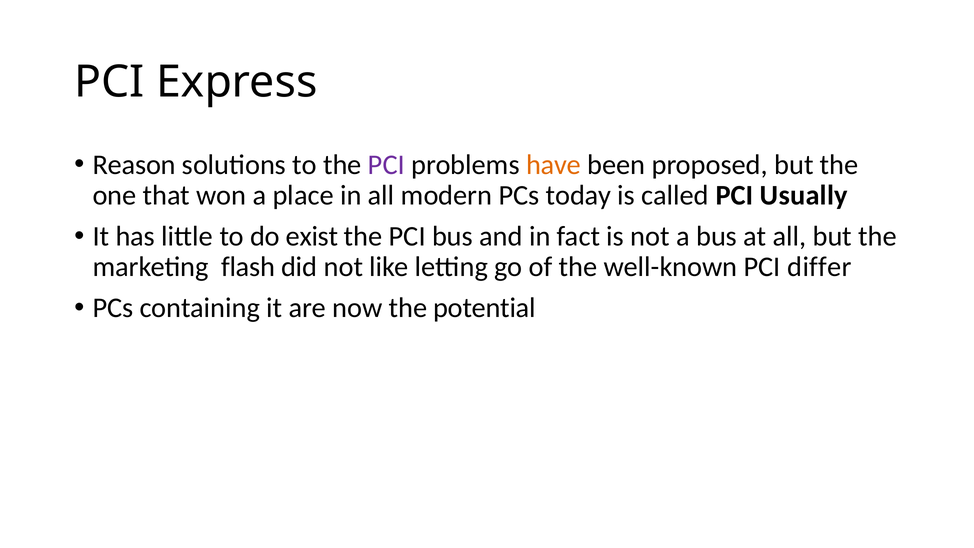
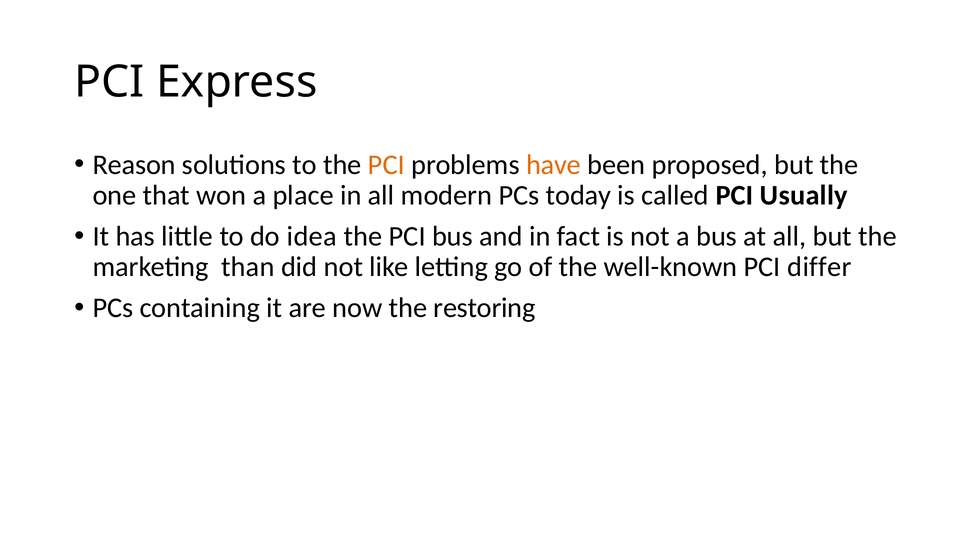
PCI colour: purple -> orange (386, 165)
exist: exist -> idea (312, 236)
flash: flash -> than (248, 267)
potential: potential -> restoring (484, 308)
